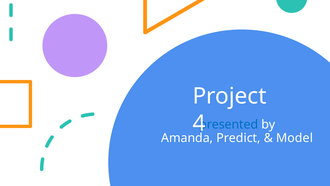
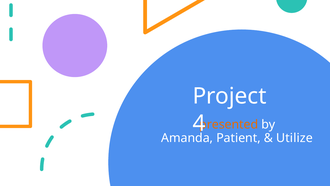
presented colour: blue -> orange (229, 124)
Predict: Predict -> Patient (238, 138)
Model: Model -> Utilize (294, 138)
